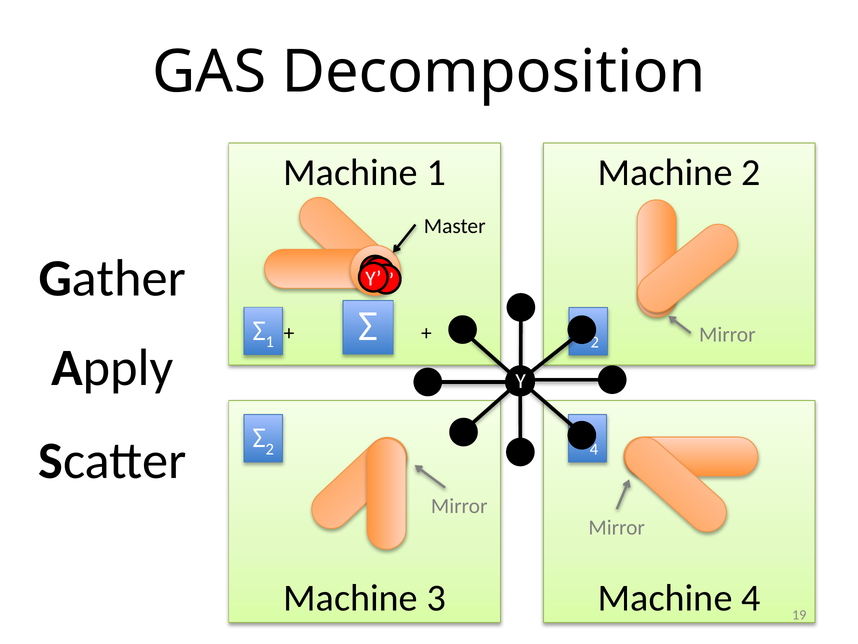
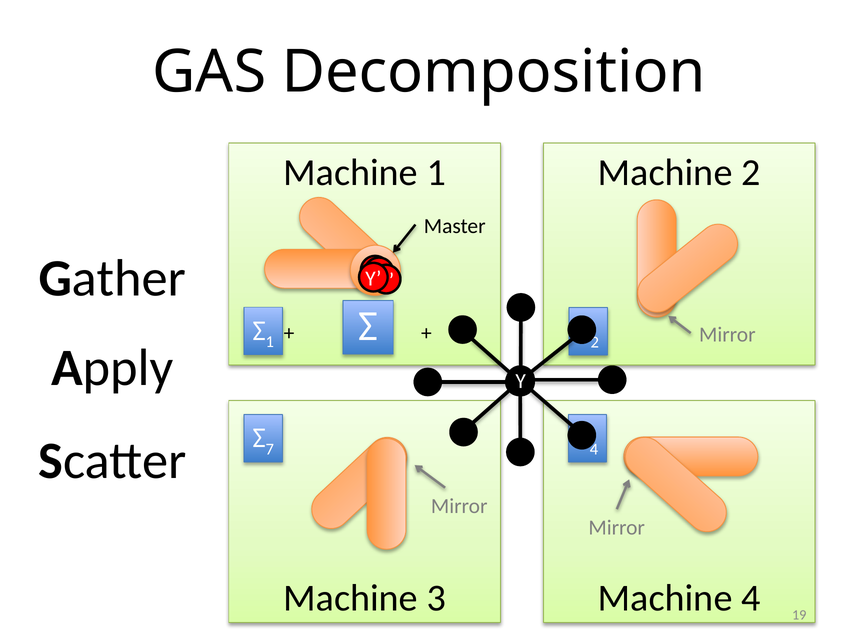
2: 2 -> 7 (270, 449)
